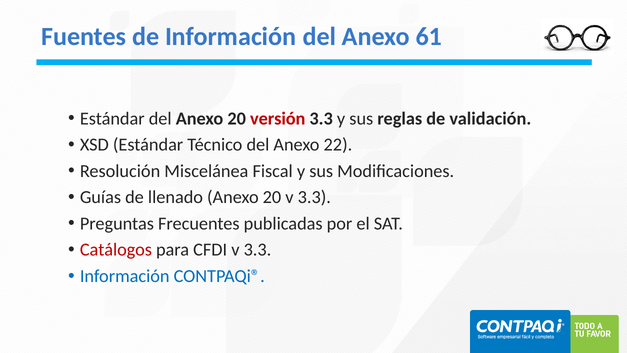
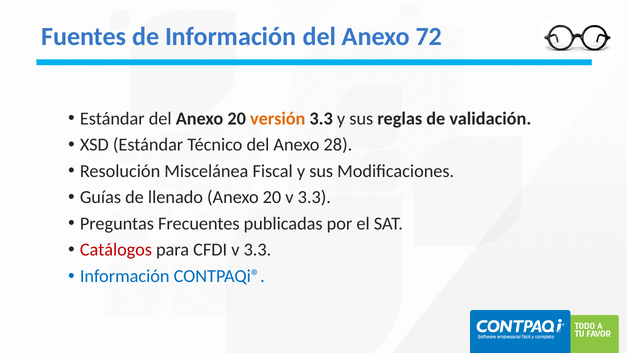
61: 61 -> 72 (429, 37)
versión colour: red -> orange (278, 118)
22: 22 -> 28 (338, 145)
